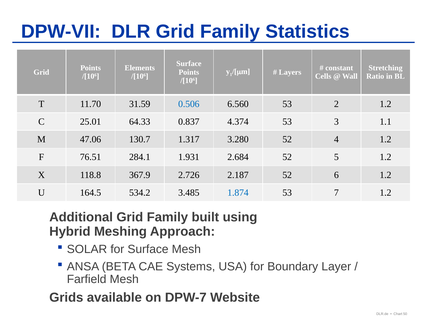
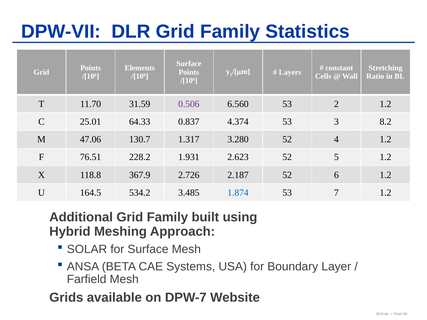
0.506 colour: blue -> purple (189, 104)
1.1: 1.1 -> 8.2 (386, 122)
284.1: 284.1 -> 228.2 (140, 157)
2.684: 2.684 -> 2.623 (238, 157)
